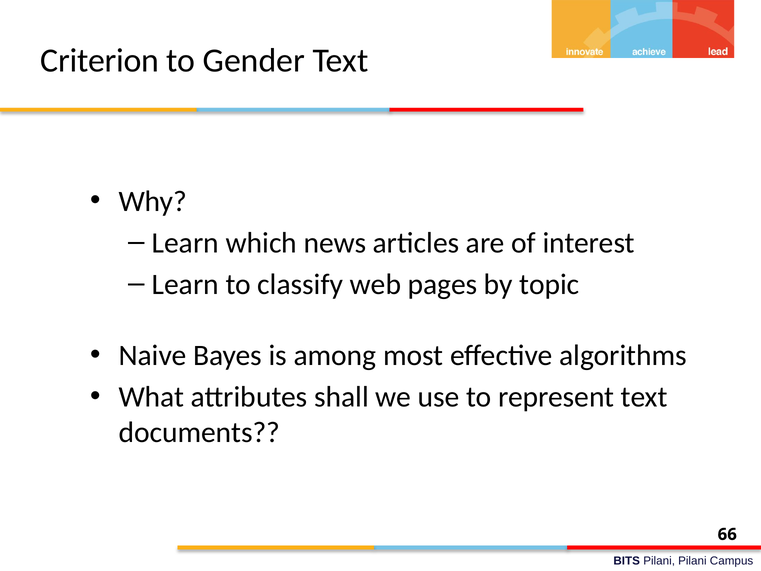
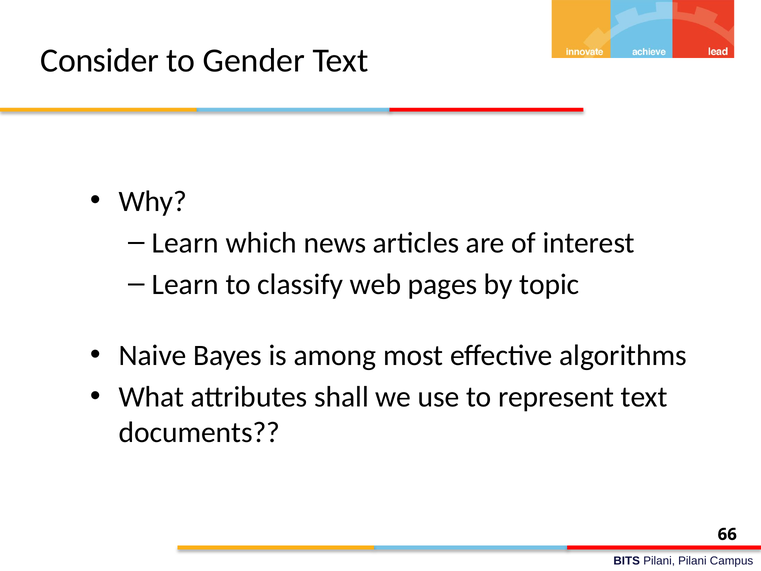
Criterion: Criterion -> Consider (100, 61)
